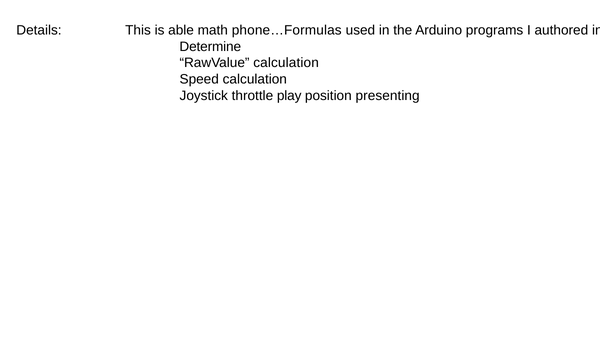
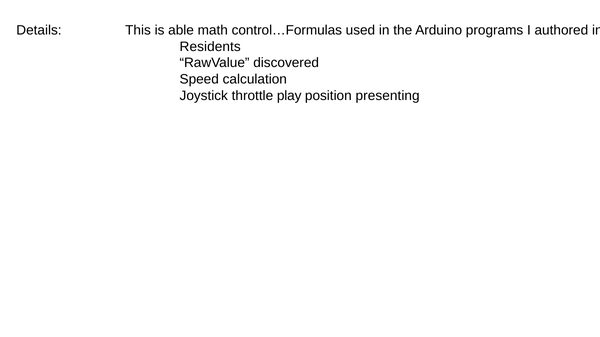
phone…Formulas: phone…Formulas -> control…Formulas (287, 30)
Determine: Determine -> Residents (210, 47)
RawValue calculation: calculation -> discovered (286, 63)
